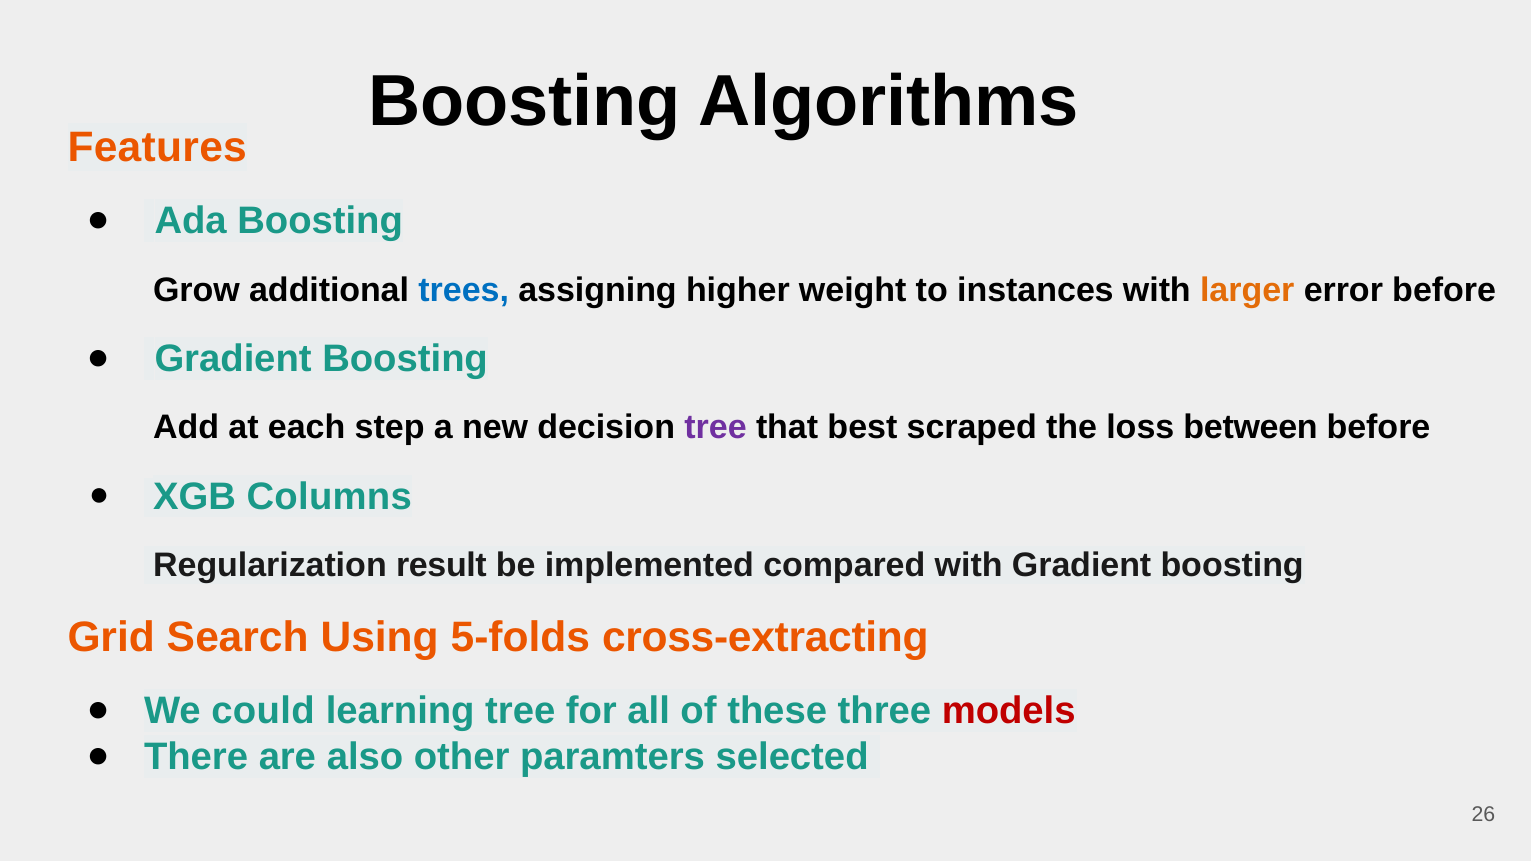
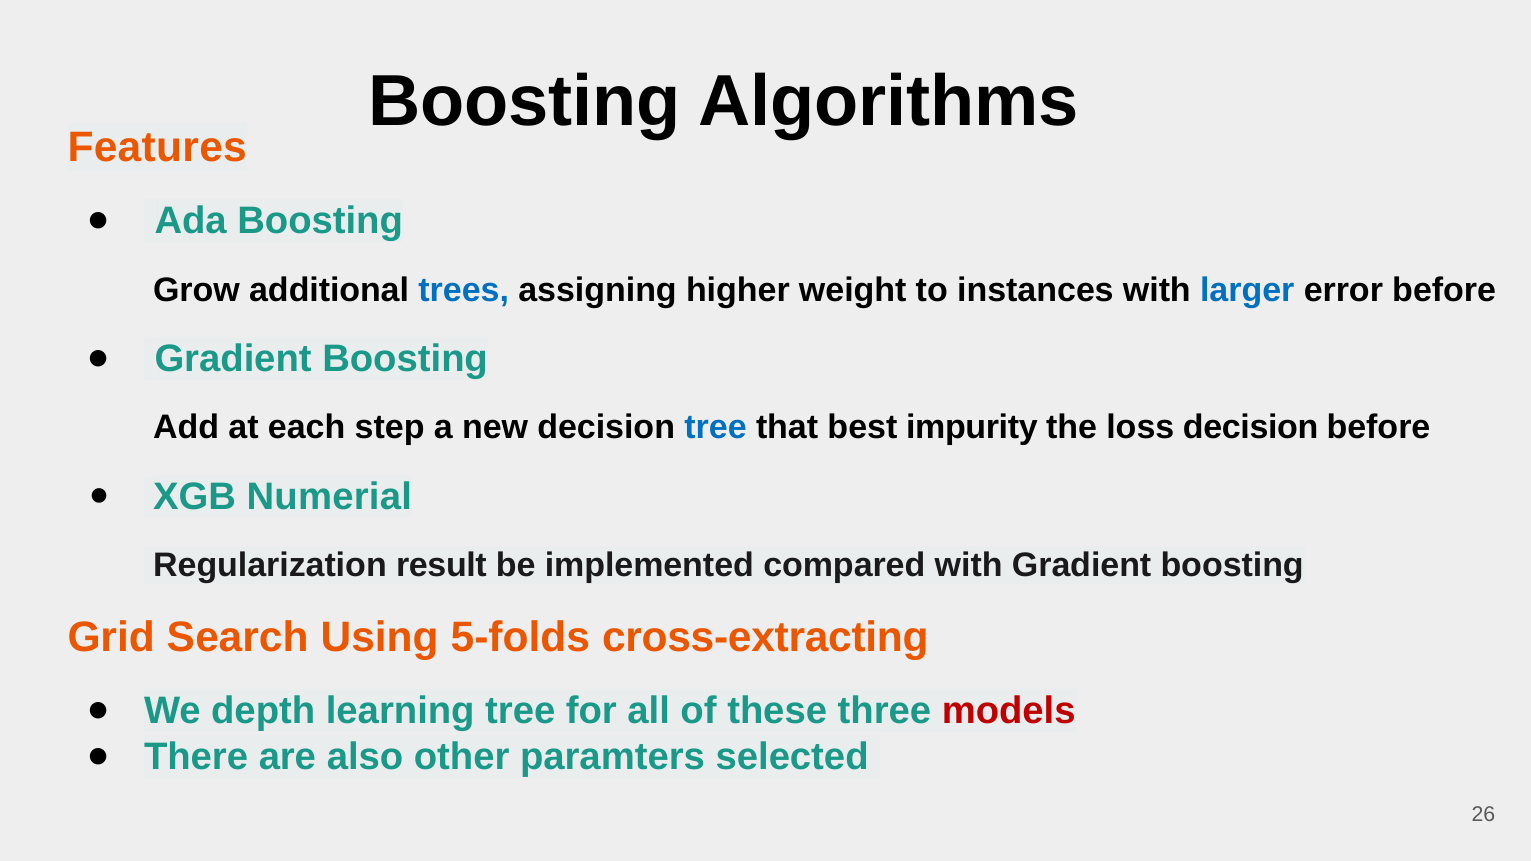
larger colour: orange -> blue (1247, 290)
tree colour: purple -> blue (716, 428)
scraped: scraped -> impurity (972, 428)
loss between: between -> decision (1251, 428)
XGB Columns: Columns -> Numerial (329, 497)
could: could -> depth (263, 711)
